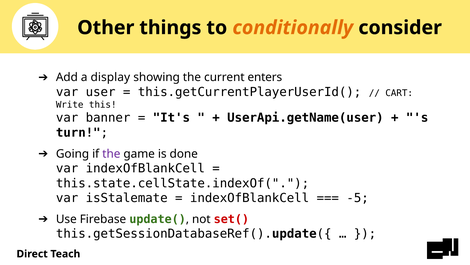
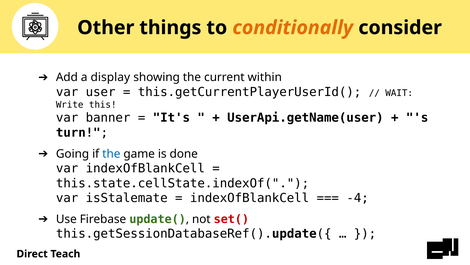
enters: enters -> within (265, 77)
CART: CART -> WAIT (399, 93)
the colour: purple -> blue (111, 153)
-5: -5 -> -4 (358, 198)
